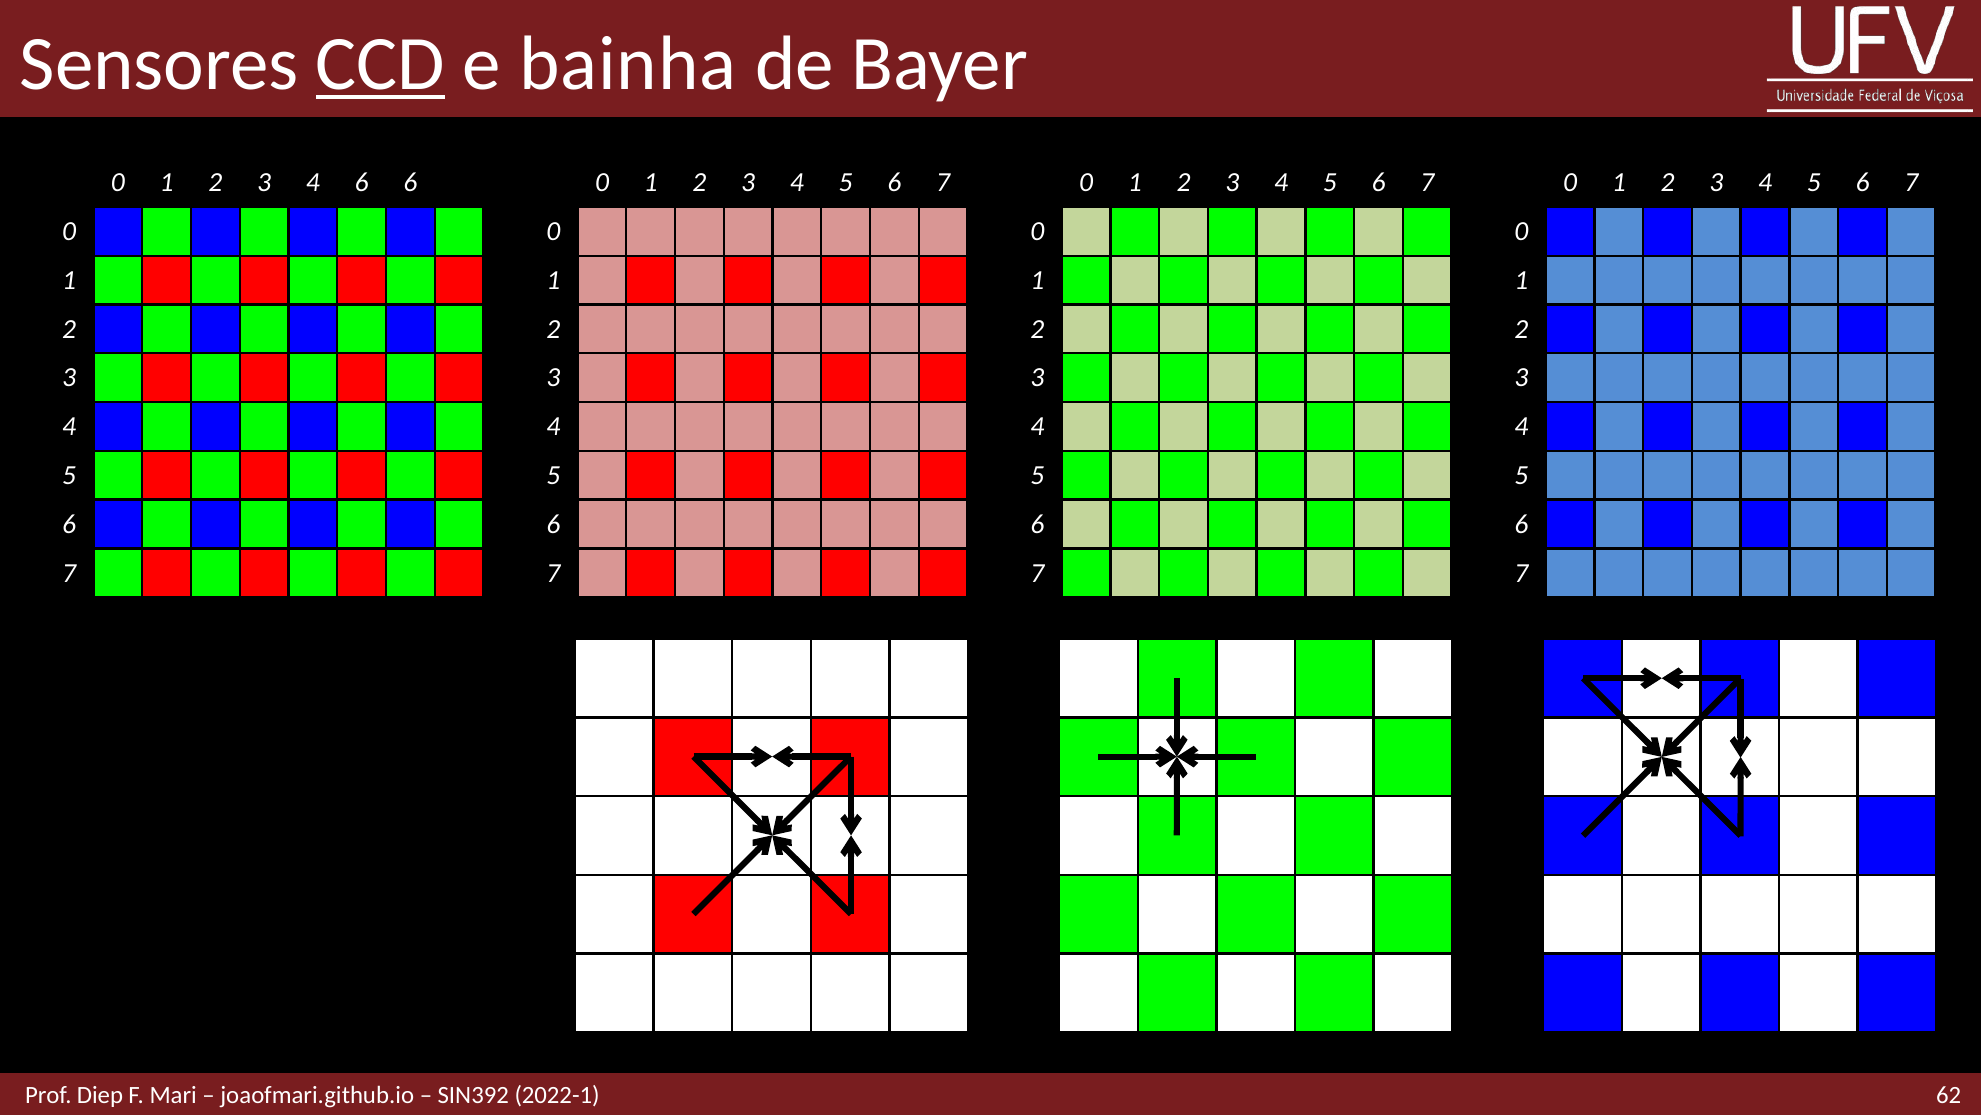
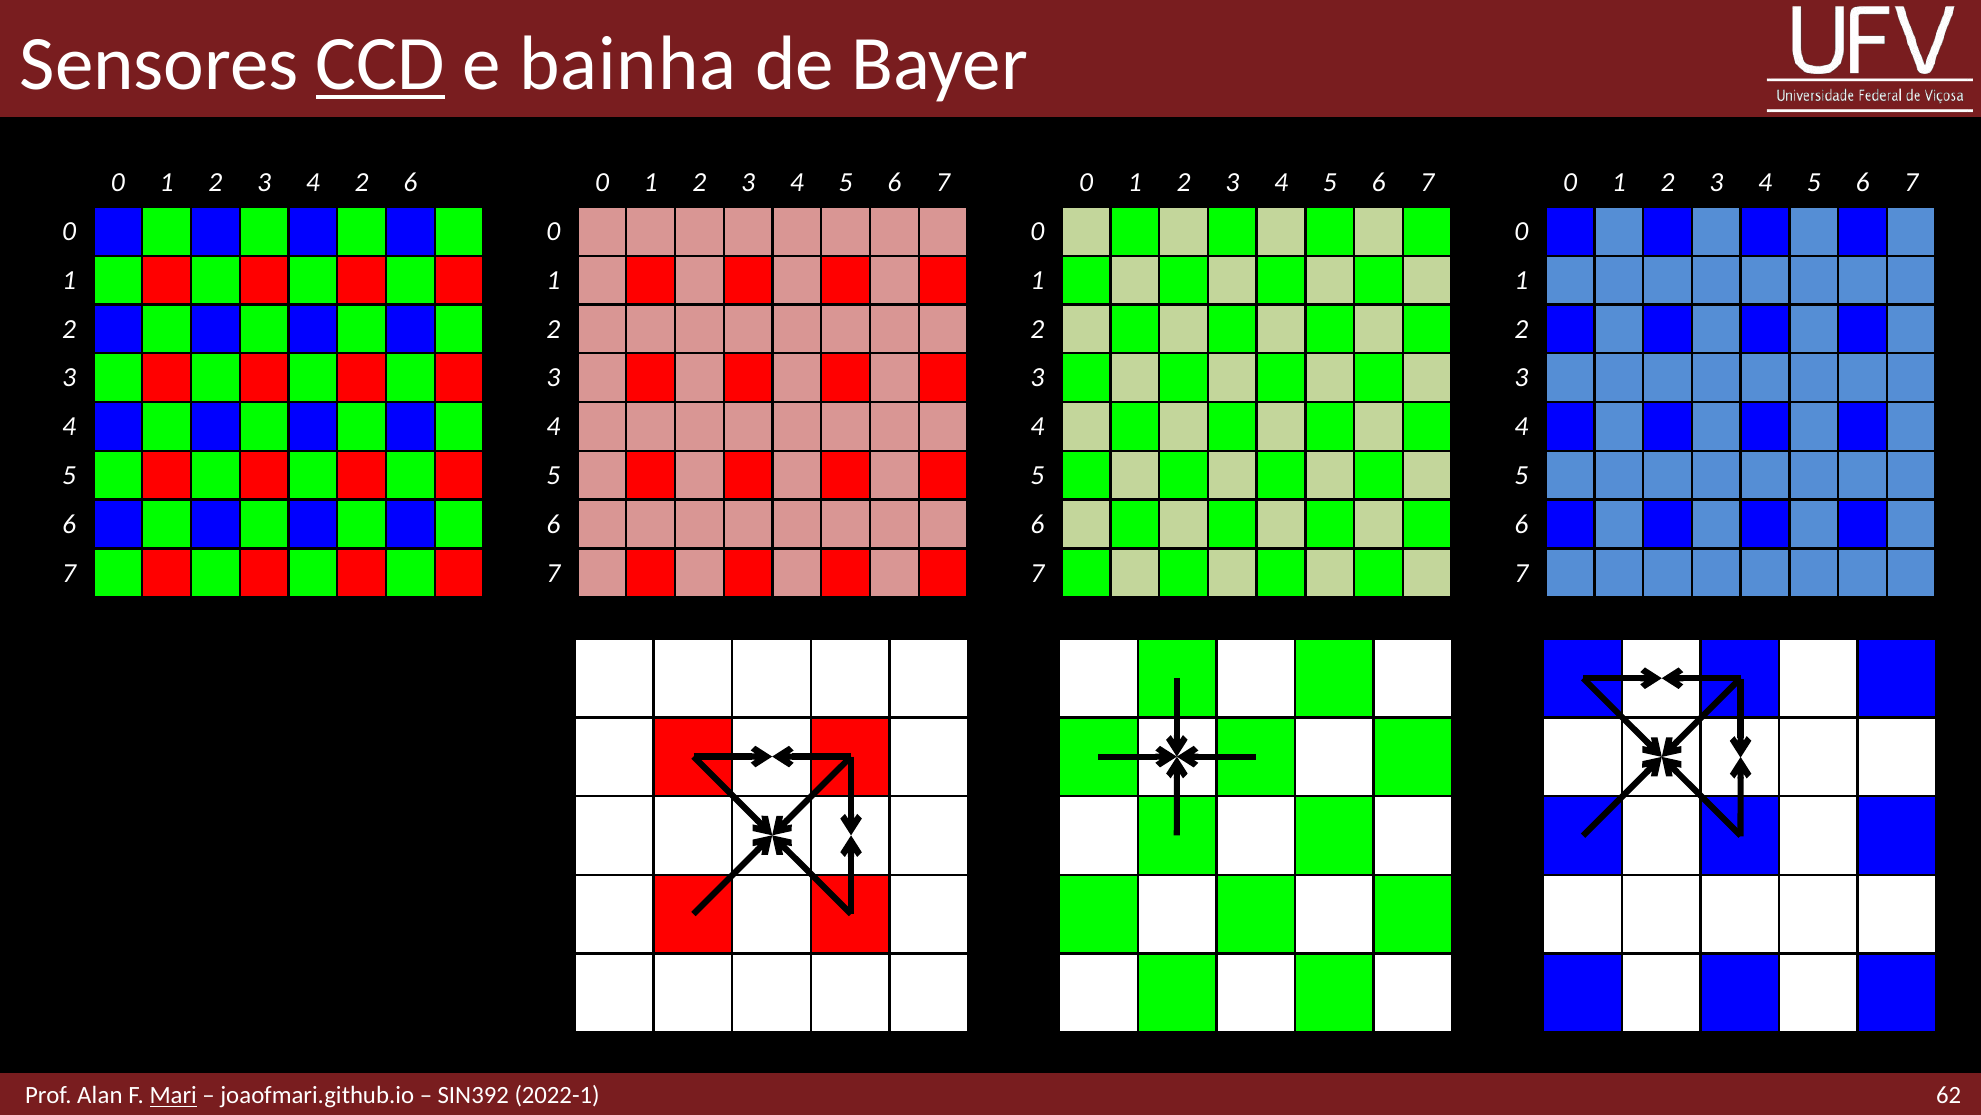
4 6: 6 -> 2 (362, 183)
Diep: Diep -> Alan (100, 1095)
Mari underline: none -> present (173, 1095)
